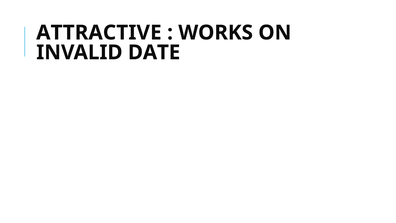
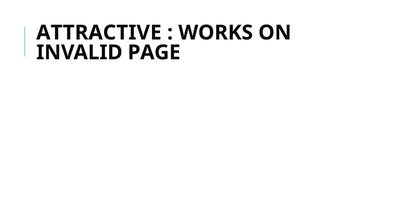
DATE: DATE -> PAGE (154, 52)
